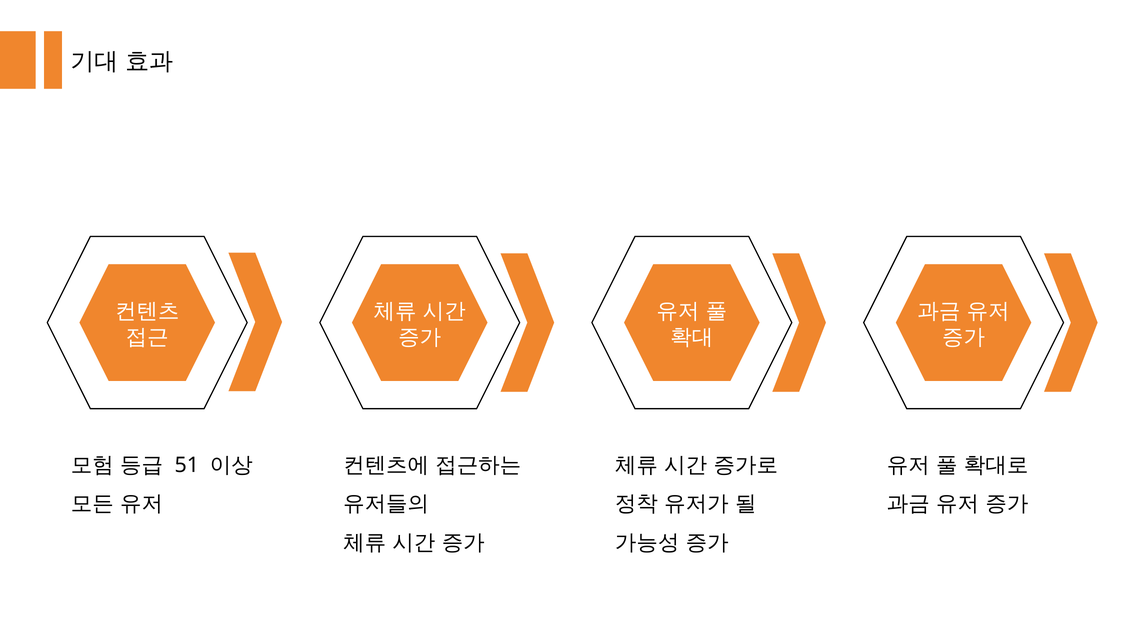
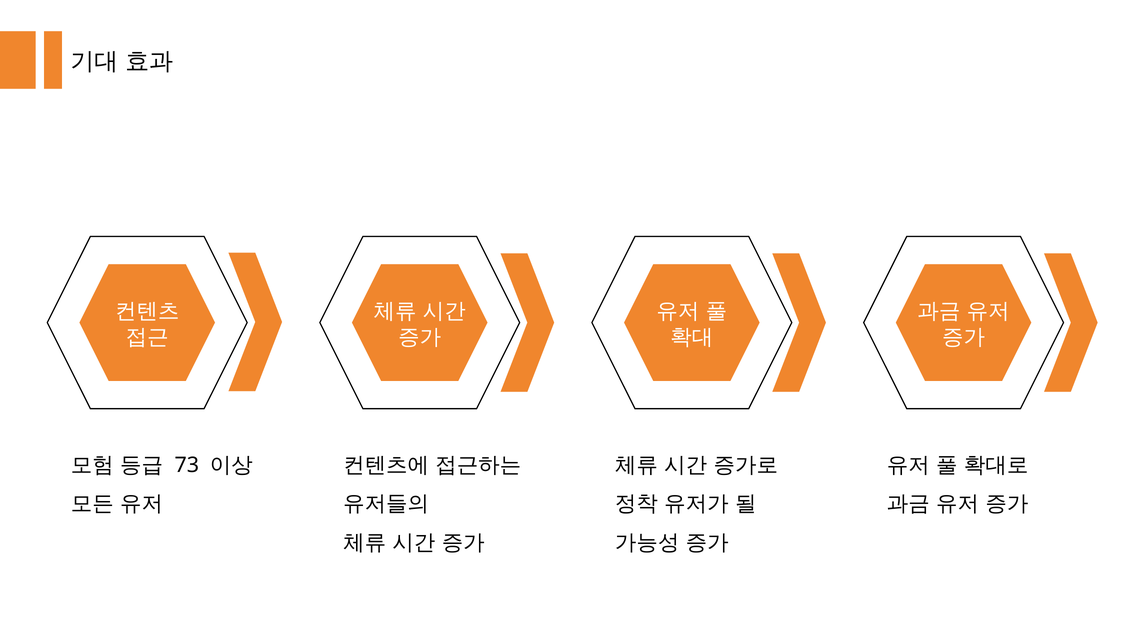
51: 51 -> 73 (187, 465)
